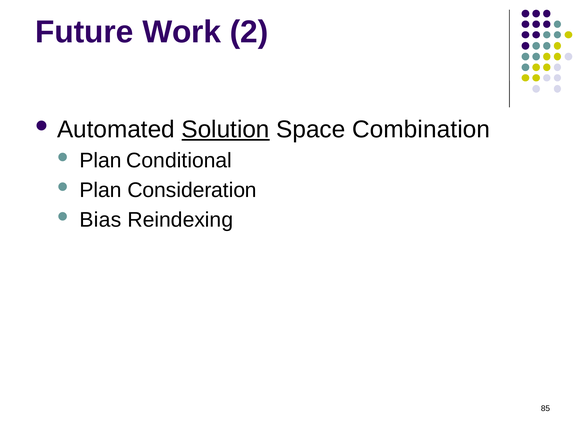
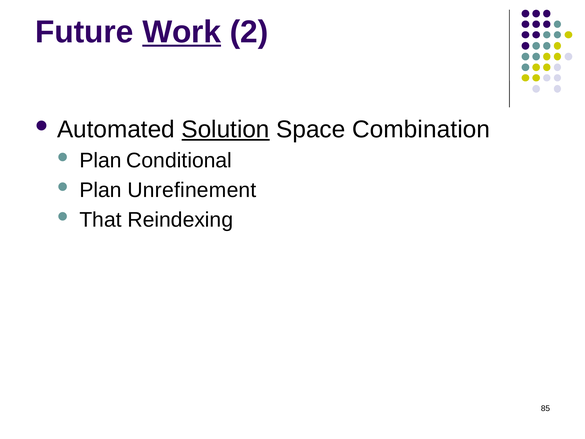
Work underline: none -> present (182, 32)
Consideration: Consideration -> Unrefinement (192, 190)
Bias: Bias -> That (100, 220)
